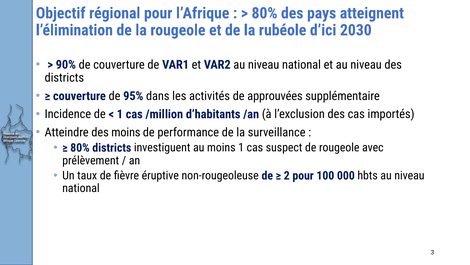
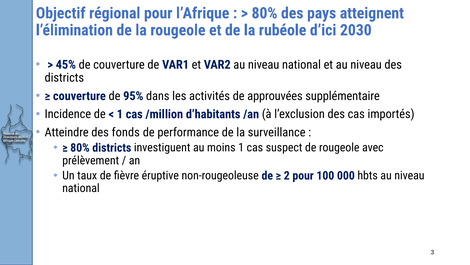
90%: 90% -> 45% (66, 64)
des moins: moins -> fonds (126, 132)
